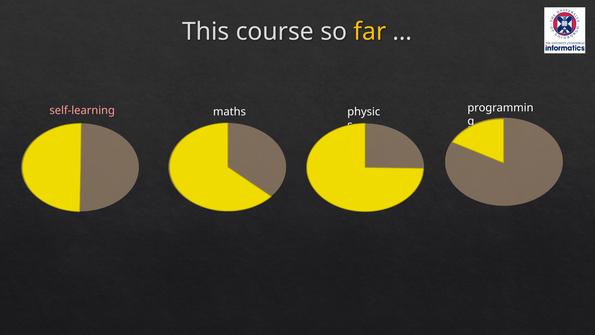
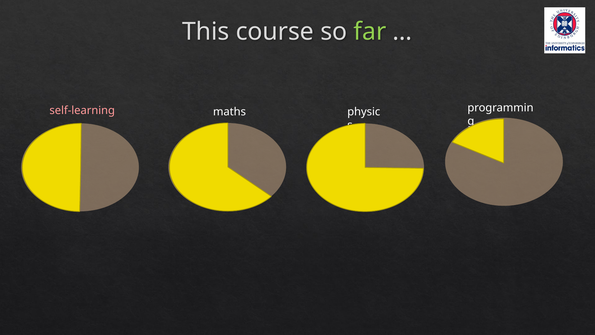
far colour: yellow -> light green (370, 32)
